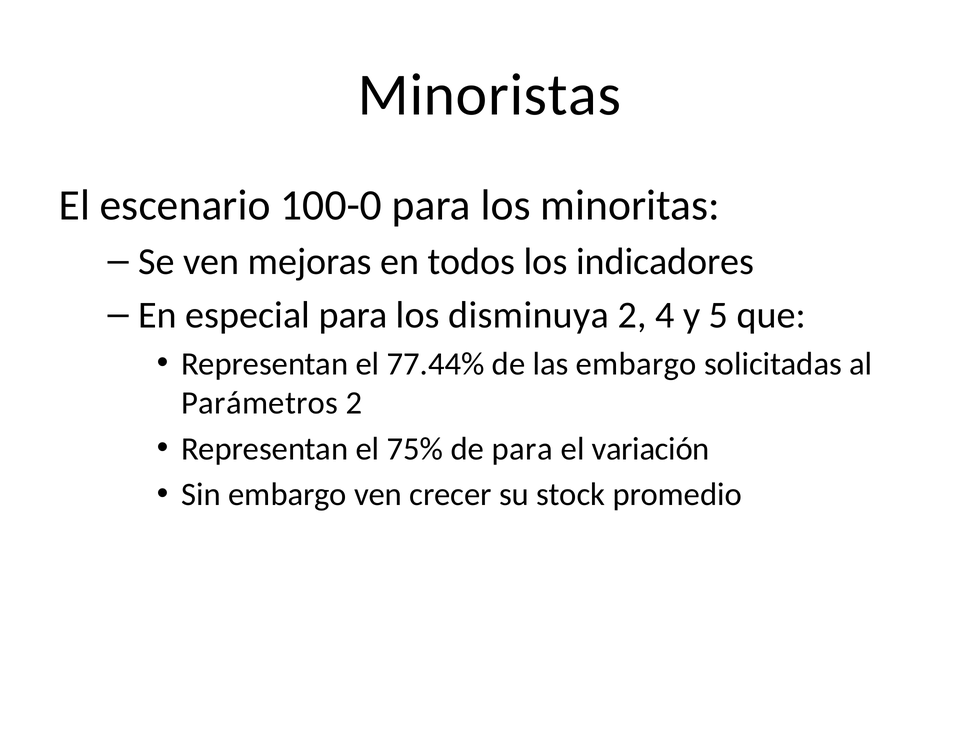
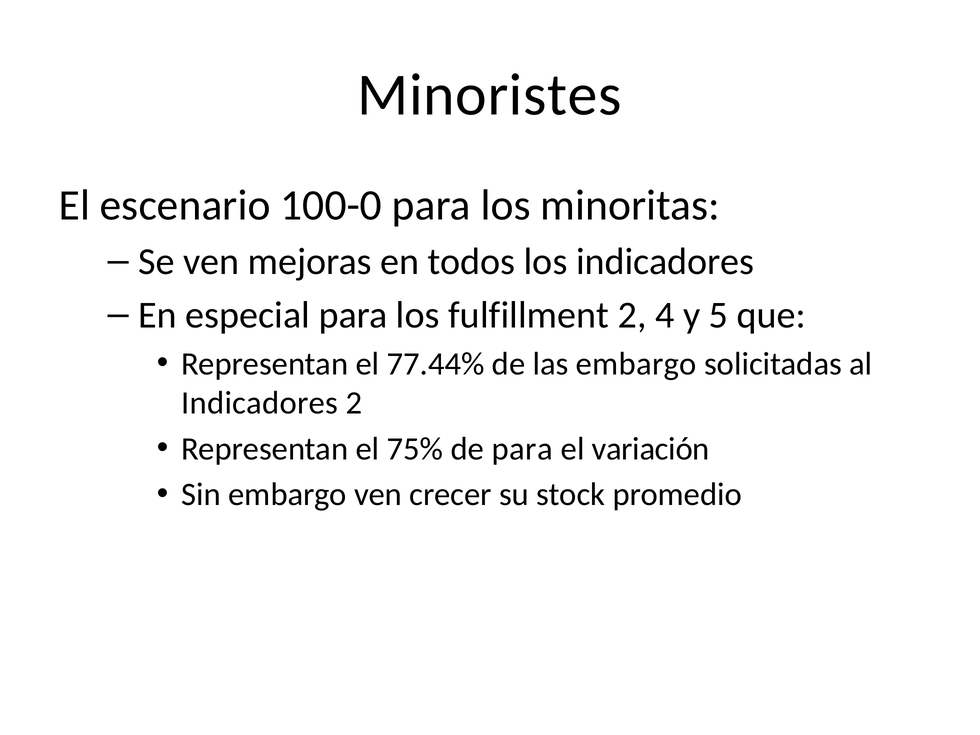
Minoristas: Minoristas -> Minoristes (489, 95)
disminuya: disminuya -> fulfillment (529, 315)
Parámetros: Parámetros -> Indicadores (260, 403)
